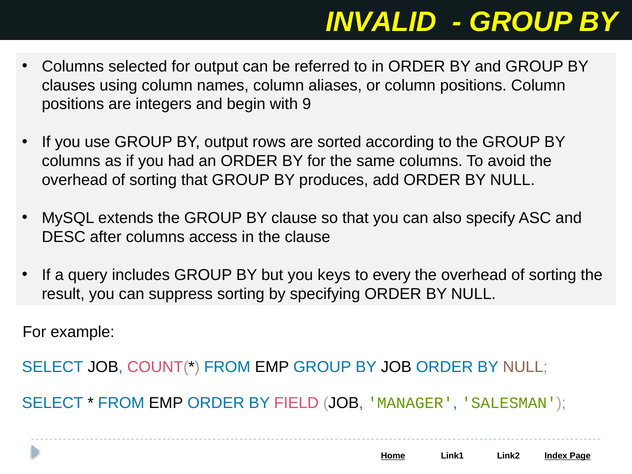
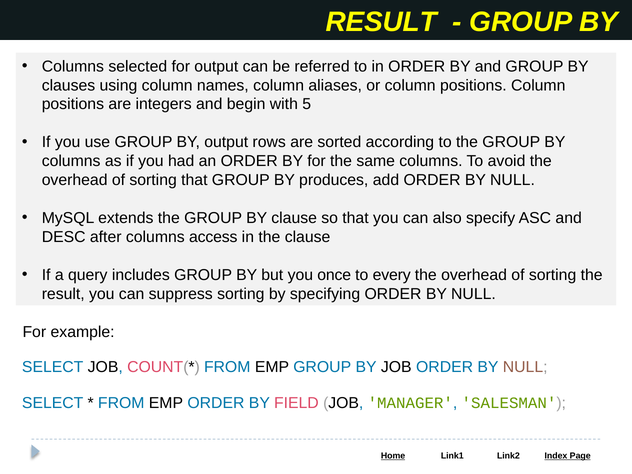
INVALID: INVALID -> RESULT (381, 22)
9: 9 -> 5 (307, 104)
keys: keys -> once (334, 275)
